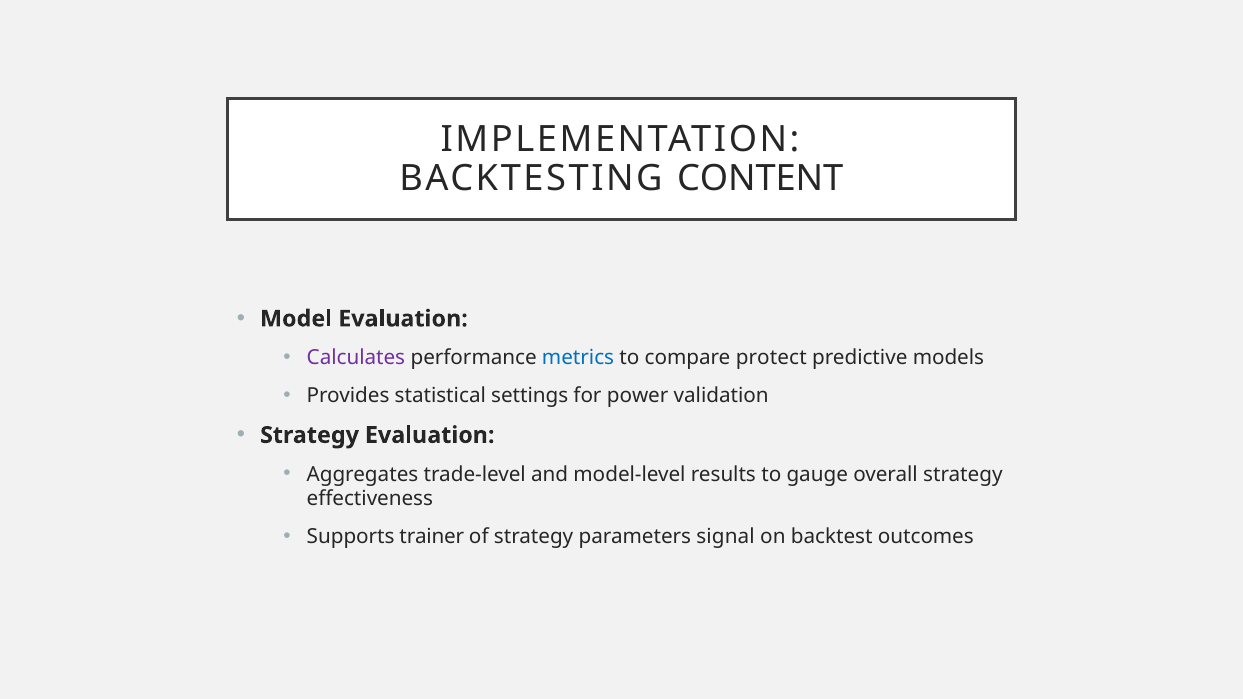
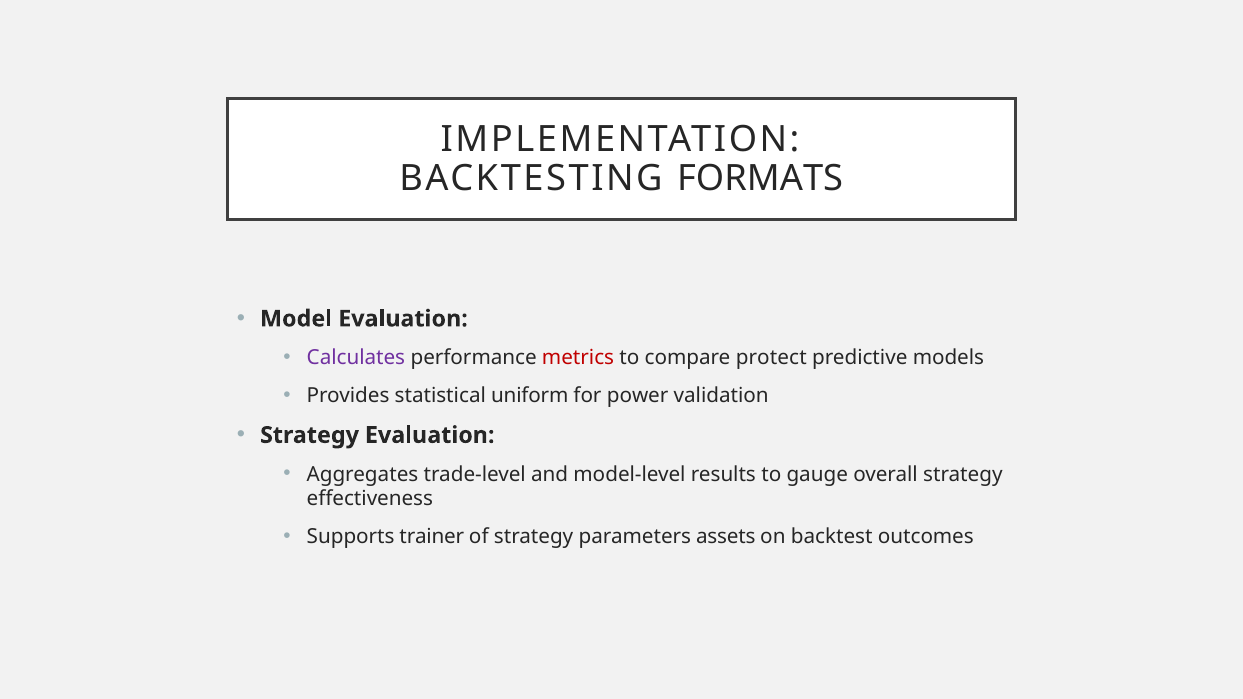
CONTENT: CONTENT -> FORMATS (760, 178)
metrics colour: blue -> red (578, 358)
settings: settings -> uniform (530, 396)
signal: signal -> assets (726, 537)
